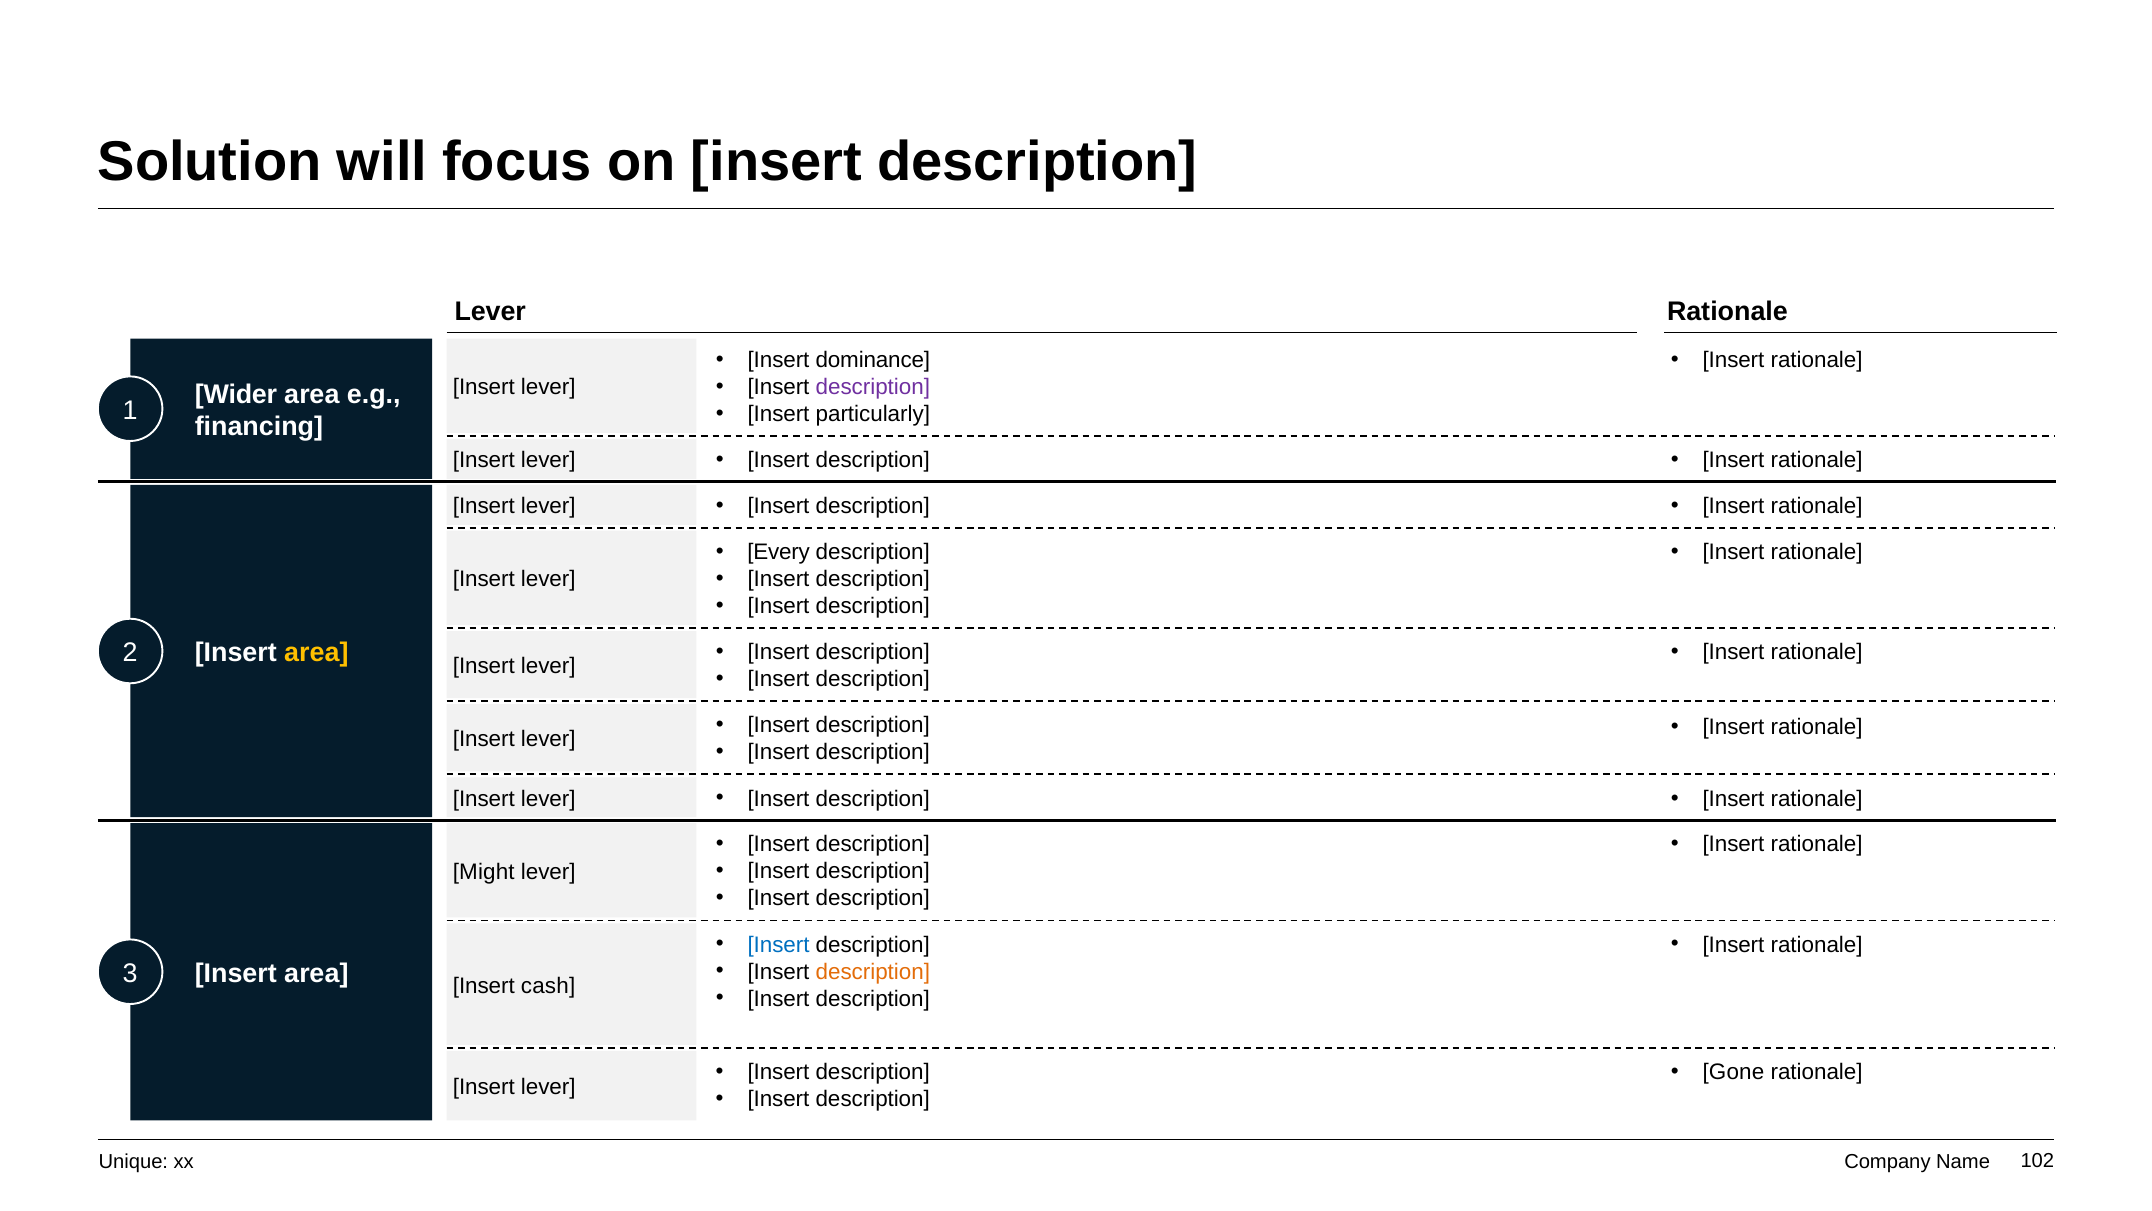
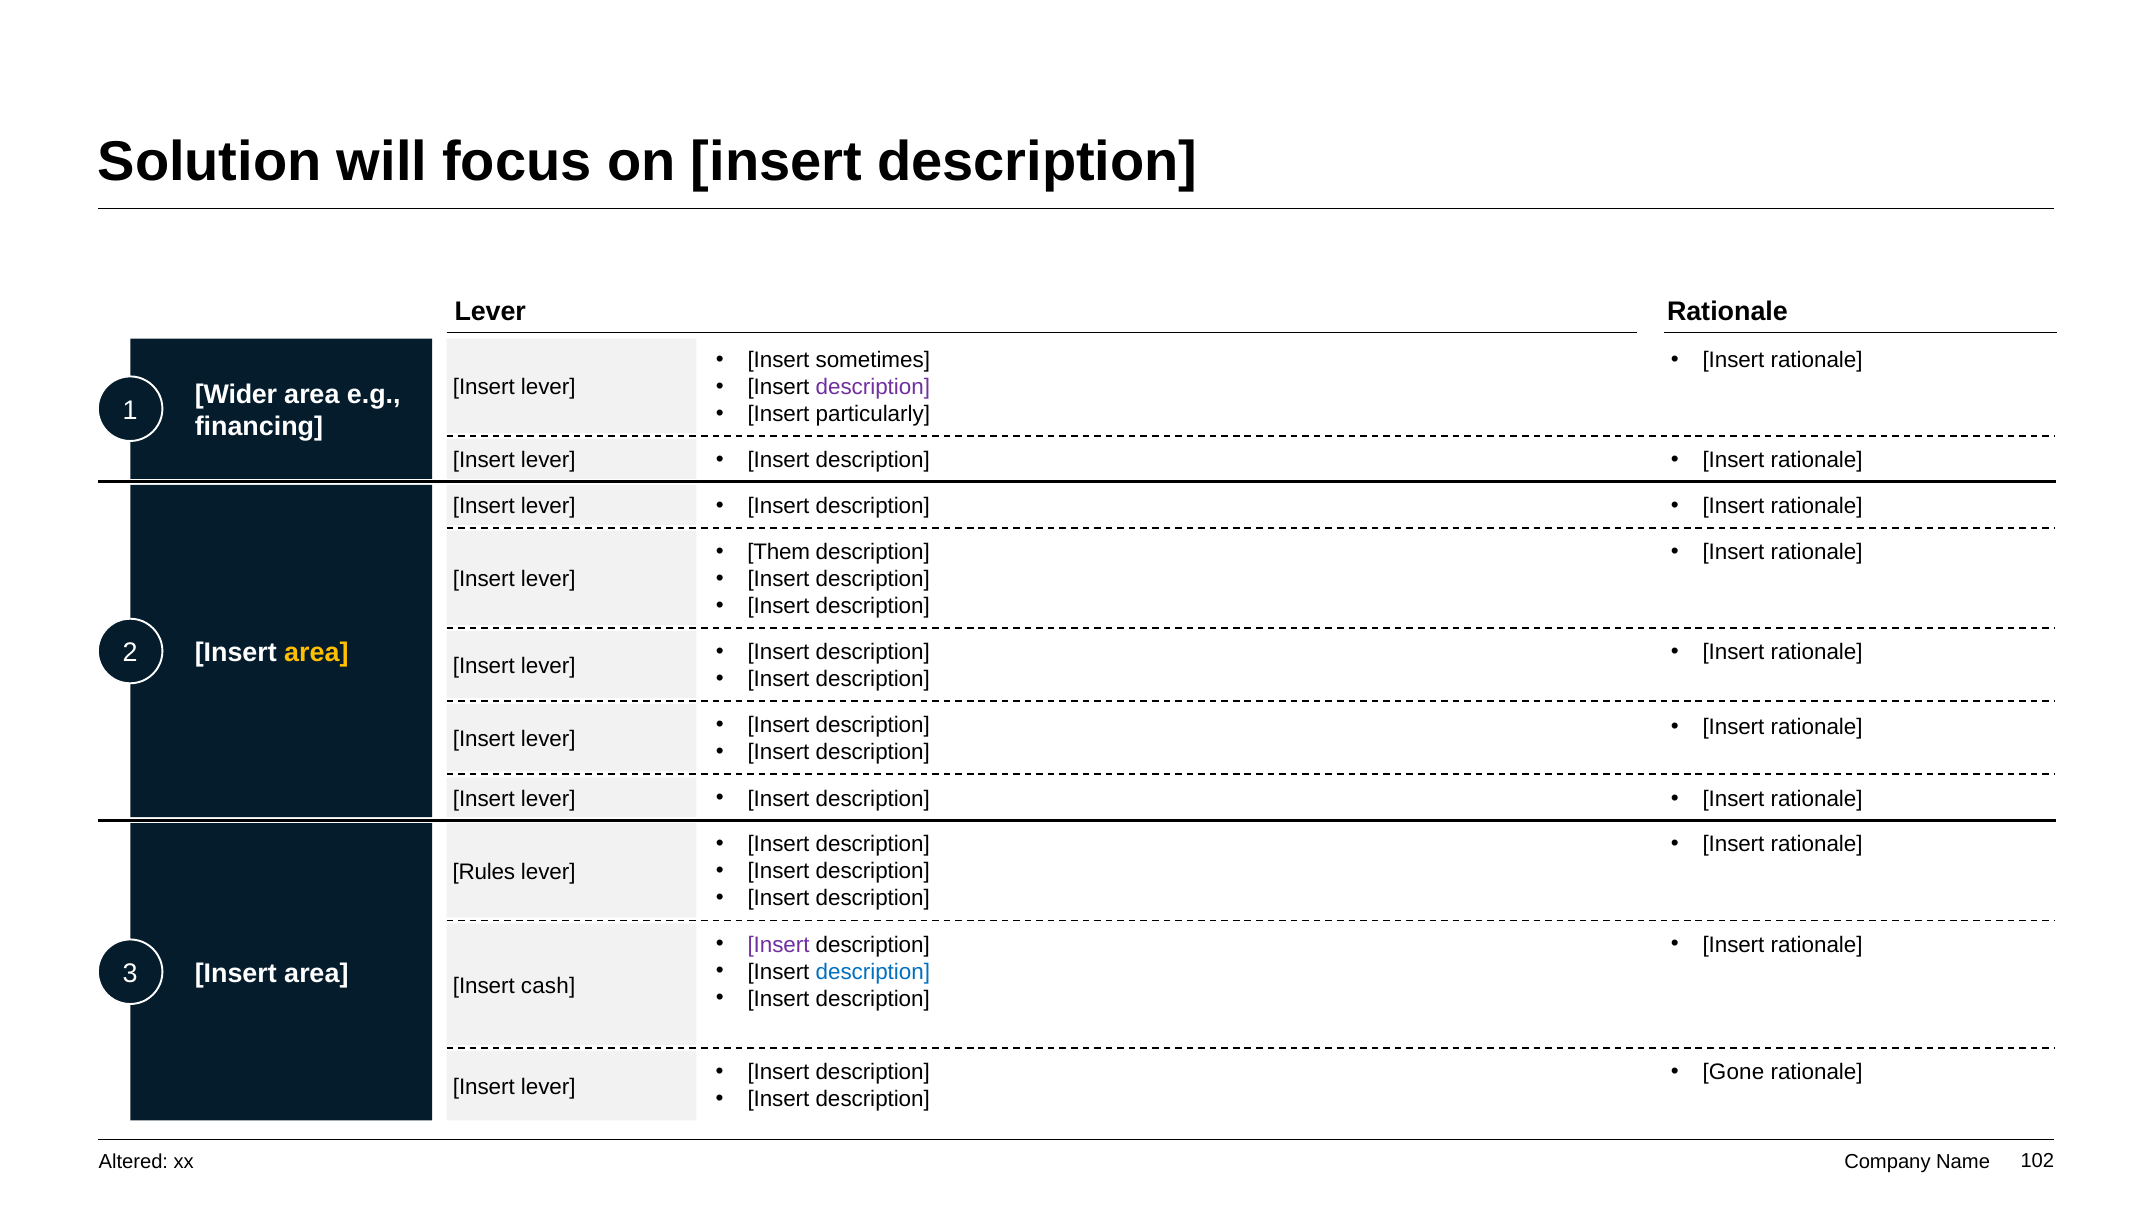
dominance: dominance -> sometimes (873, 360)
Every: Every -> Them (779, 552)
Might: Might -> Rules (484, 872)
Insert colour: blue -> purple (779, 944)
description colour: orange -> blue (873, 971)
Unique: Unique -> Altered (133, 1162)
